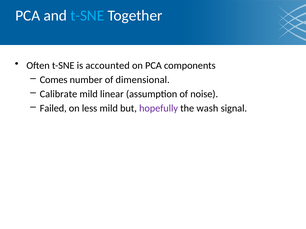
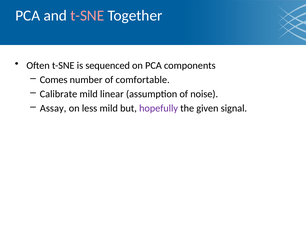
t-SNE colour: light blue -> pink (87, 16)
accounted: accounted -> sequenced (108, 66)
dimensional: dimensional -> comfortable (143, 80)
Failed: Failed -> Assay (53, 108)
wash: wash -> given (207, 108)
